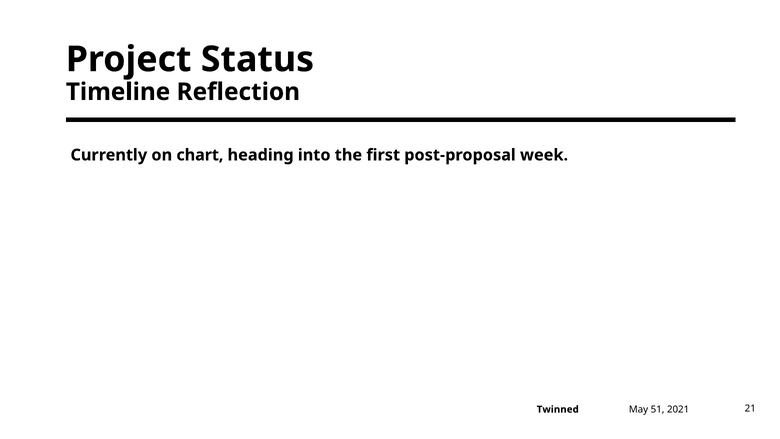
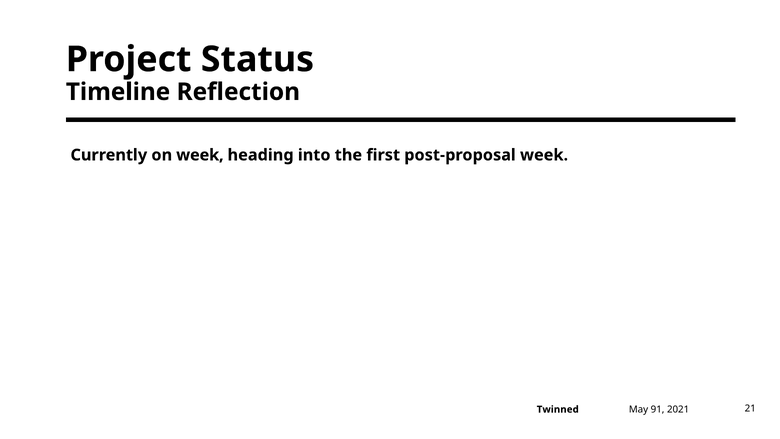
on chart: chart -> week (200, 155)
51: 51 -> 91 (658, 409)
